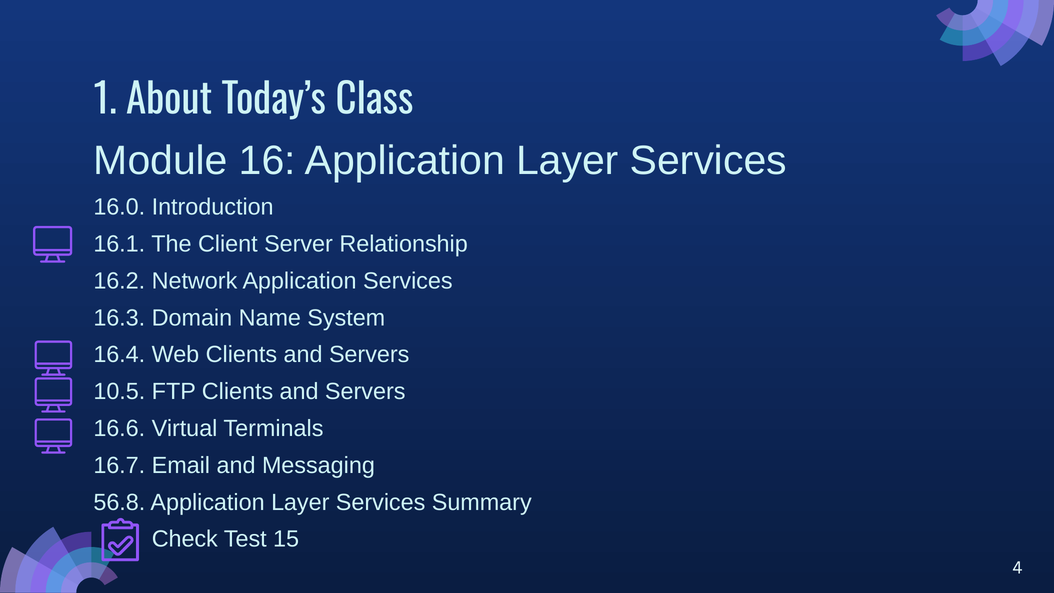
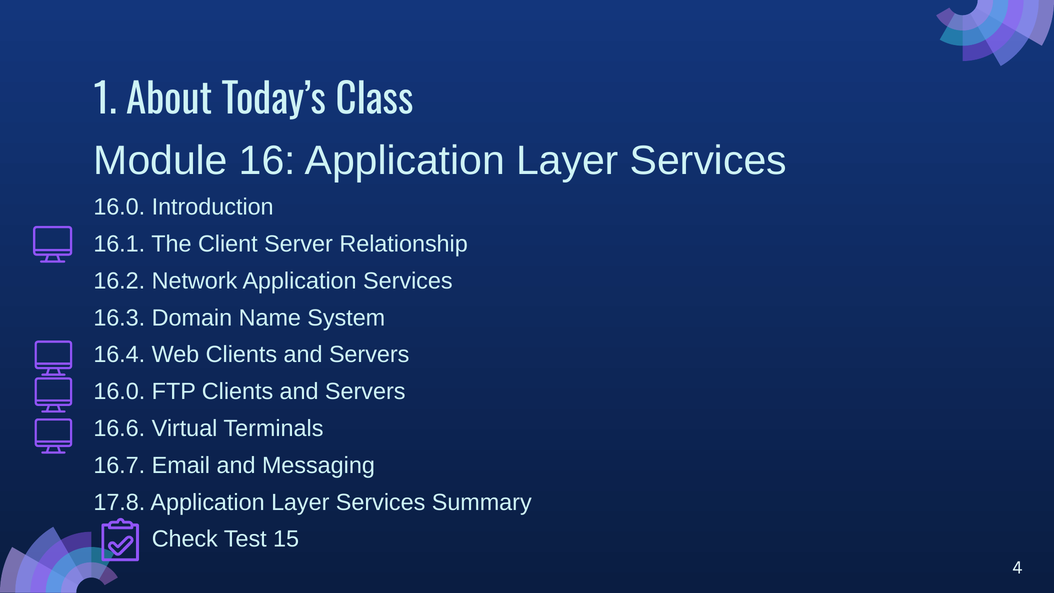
10.5: 10.5 -> 16.0 (119, 392)
56.8: 56.8 -> 17.8 (119, 502)
